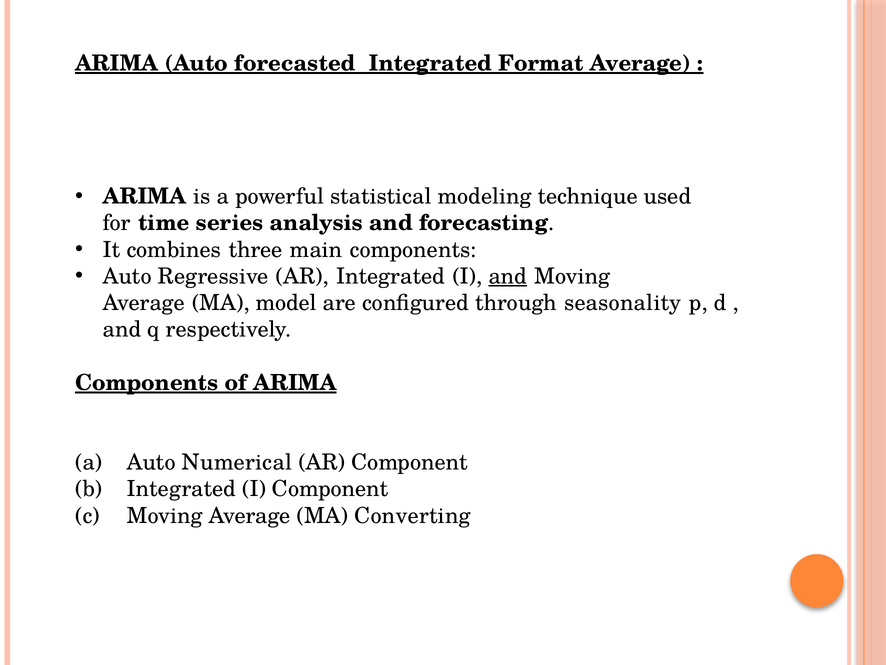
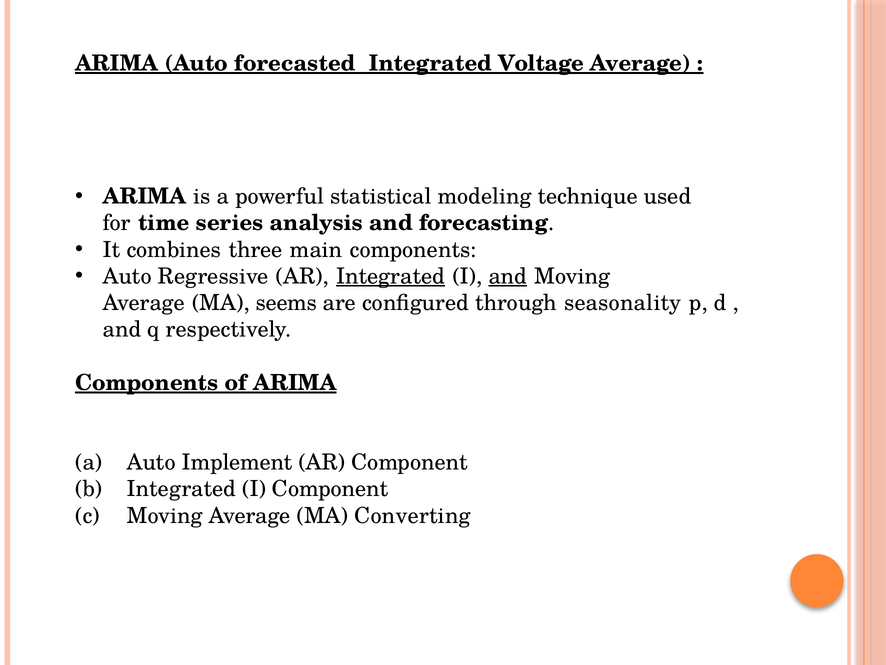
Format: Format -> Voltage (541, 63)
Integrated underline: none -> present (391, 276)
model: model -> seems (286, 303)
Numerical: Numerical -> Implement (237, 462)
